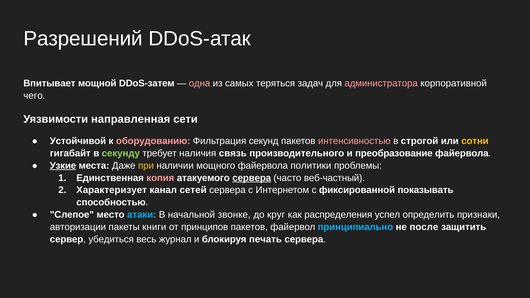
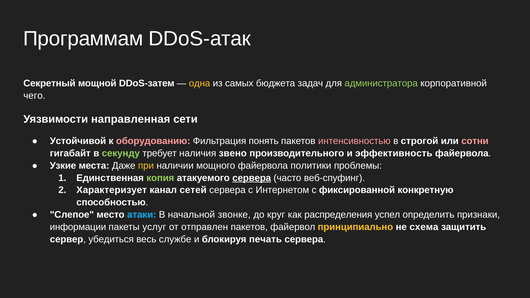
Разрешений: Разрешений -> Программам (83, 39)
Впитывает: Впитывает -> Секретный (49, 83)
одна colour: pink -> yellow (200, 83)
теряться: теряться -> бюджета (276, 83)
администратора colour: pink -> light green (381, 83)
секунд: секунд -> понять (264, 141)
сотни colour: yellow -> pink (475, 141)
связь: связь -> звено (233, 153)
преобразование: преобразование -> эффективность (394, 153)
Узкие underline: present -> none (63, 166)
копия colour: pink -> light green (160, 178)
веб-частный: веб-частный -> веб-спуфинг (334, 178)
показывать: показывать -> конкретную (426, 190)
авторизации: авторизации -> информации (78, 227)
книги: книги -> услуг (154, 227)
принципов: принципов -> отправлен (205, 227)
принципиально colour: light blue -> yellow (355, 227)
после: после -> схема (424, 227)
журнал: журнал -> службе (175, 239)
